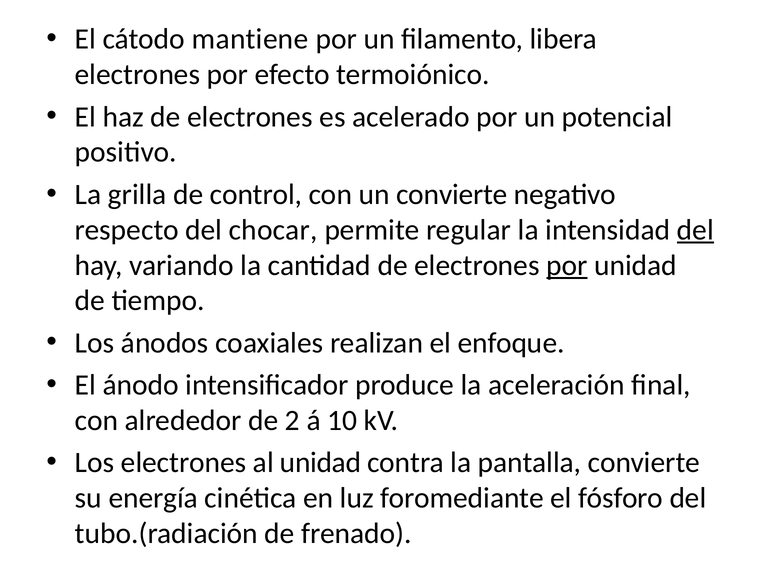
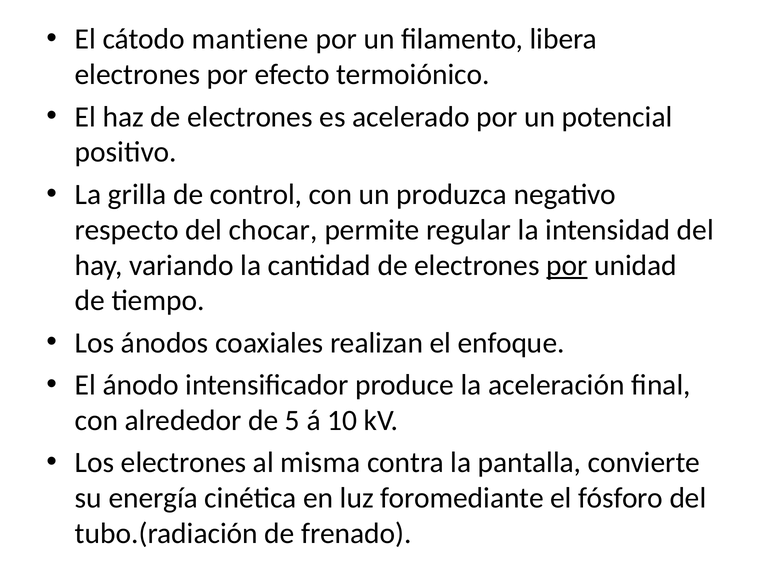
un convierte: convierte -> produzca (452, 195)
del underline: present -> none (695, 230)
2: 2 -> 5 (292, 421)
al unidad: unidad -> misma (320, 463)
